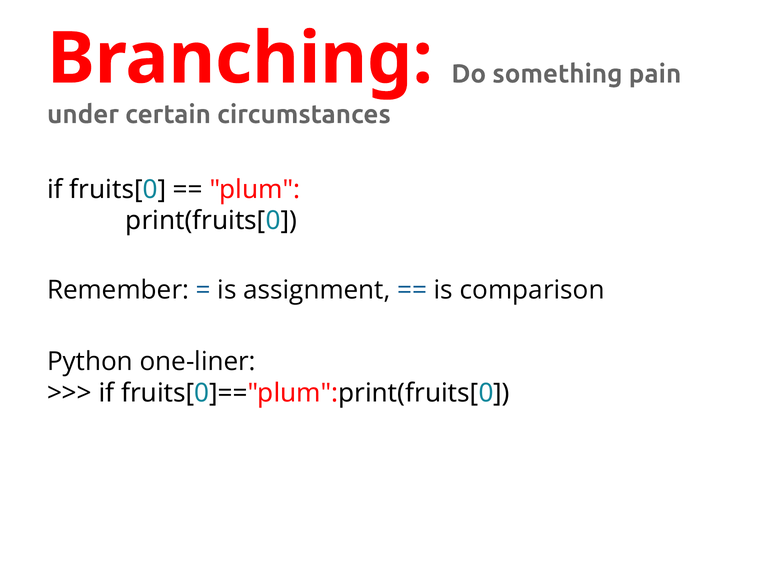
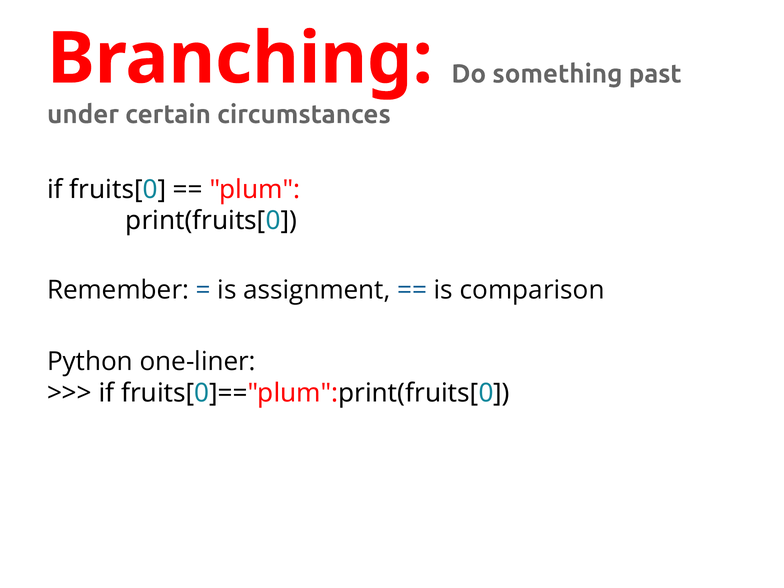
pain: pain -> past (655, 74)
